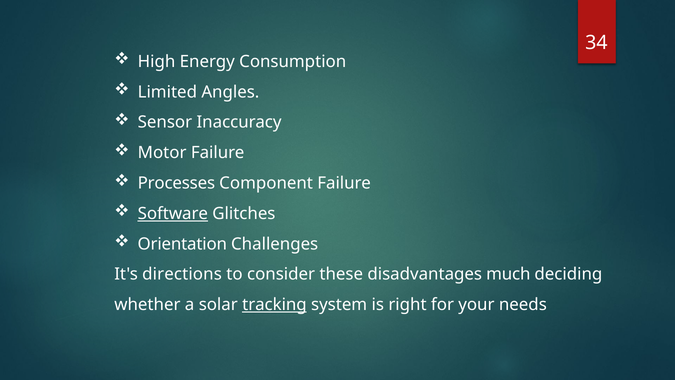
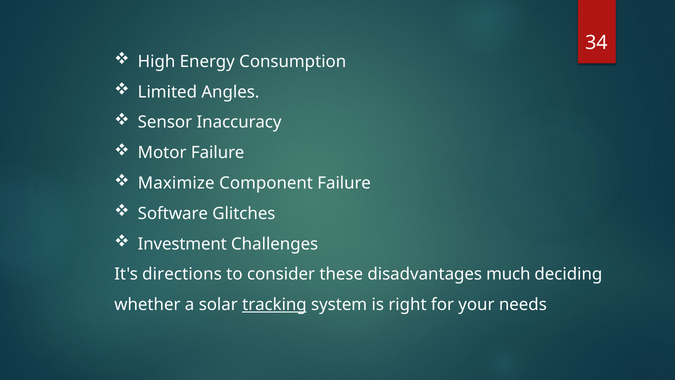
Processes: Processes -> Maximize (176, 183)
Software underline: present -> none (173, 213)
Orientation: Orientation -> Investment (182, 244)
